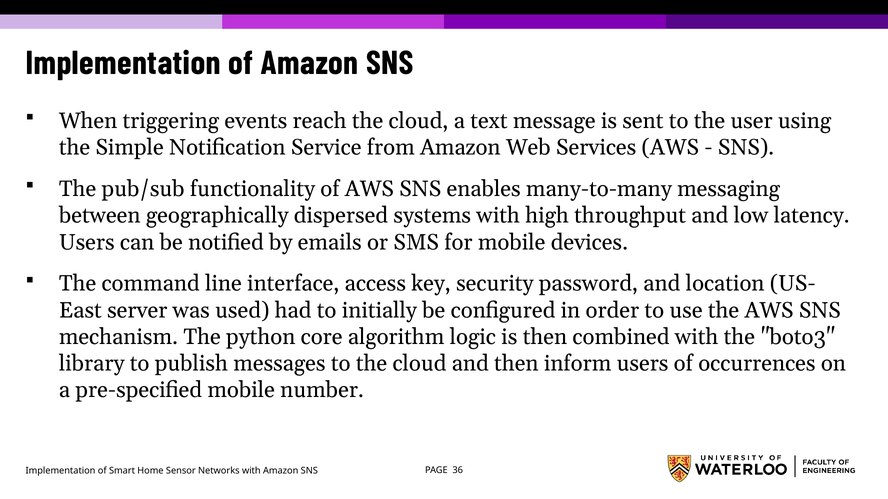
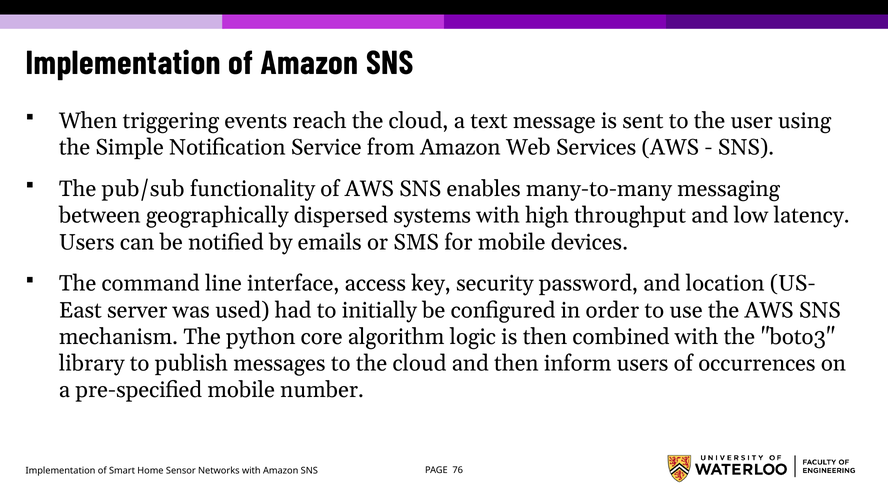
36: 36 -> 76 (458, 470)
